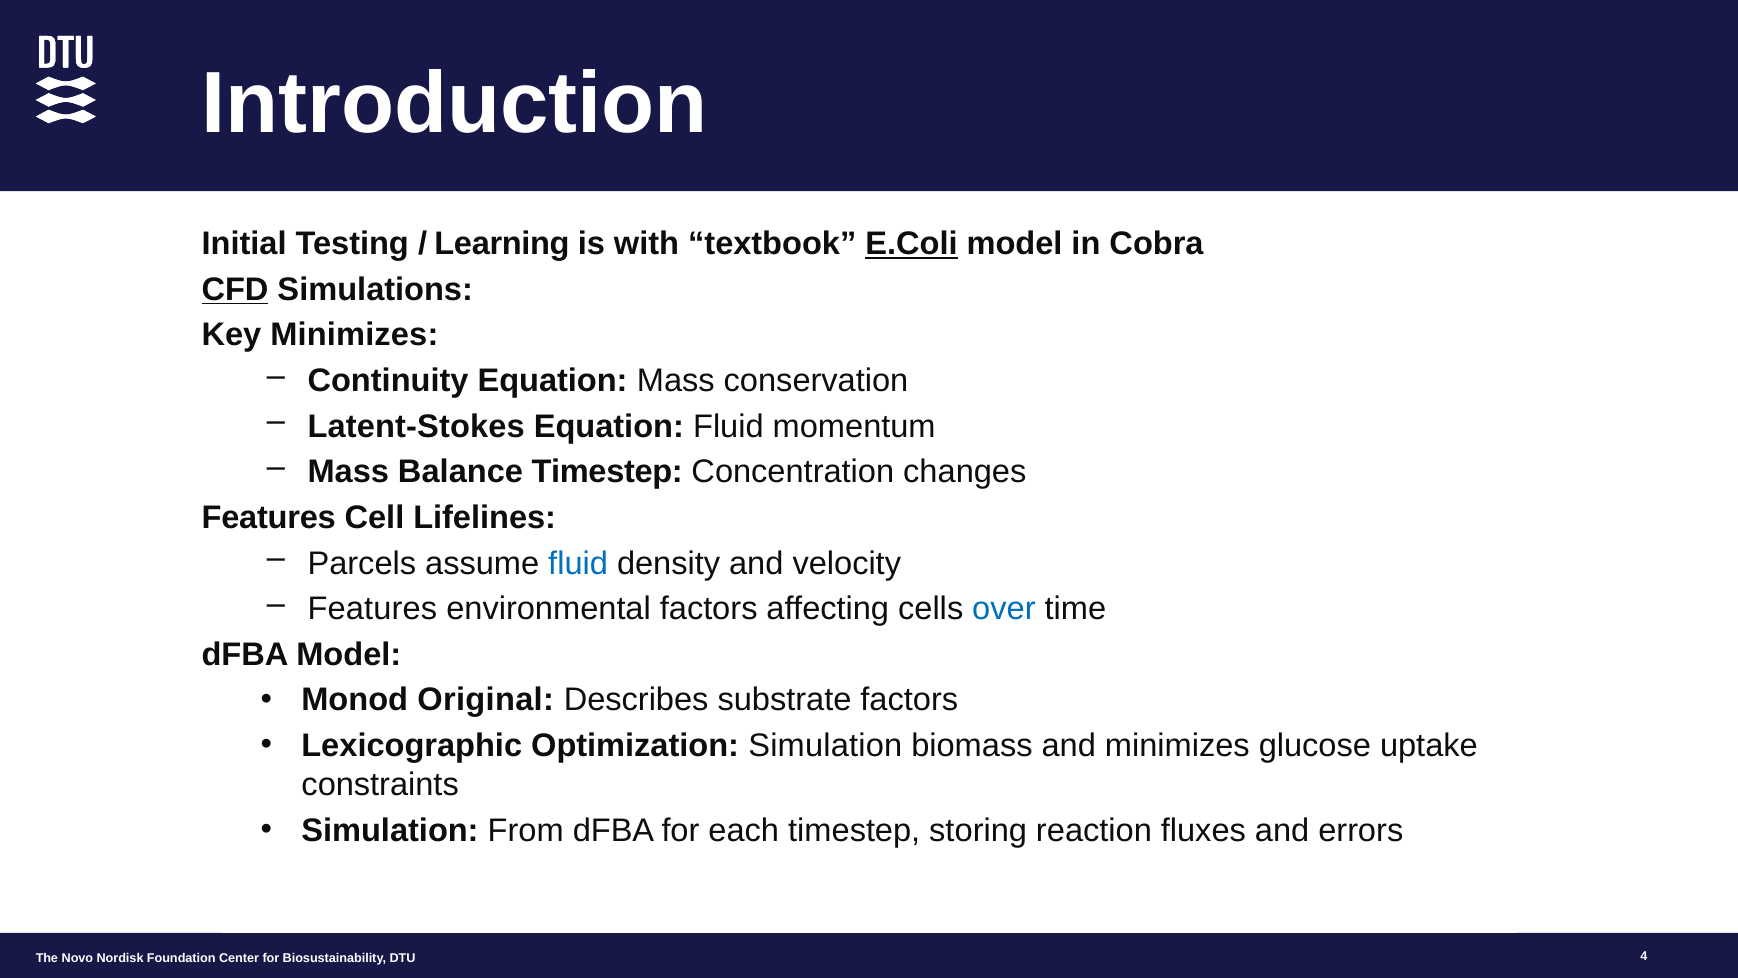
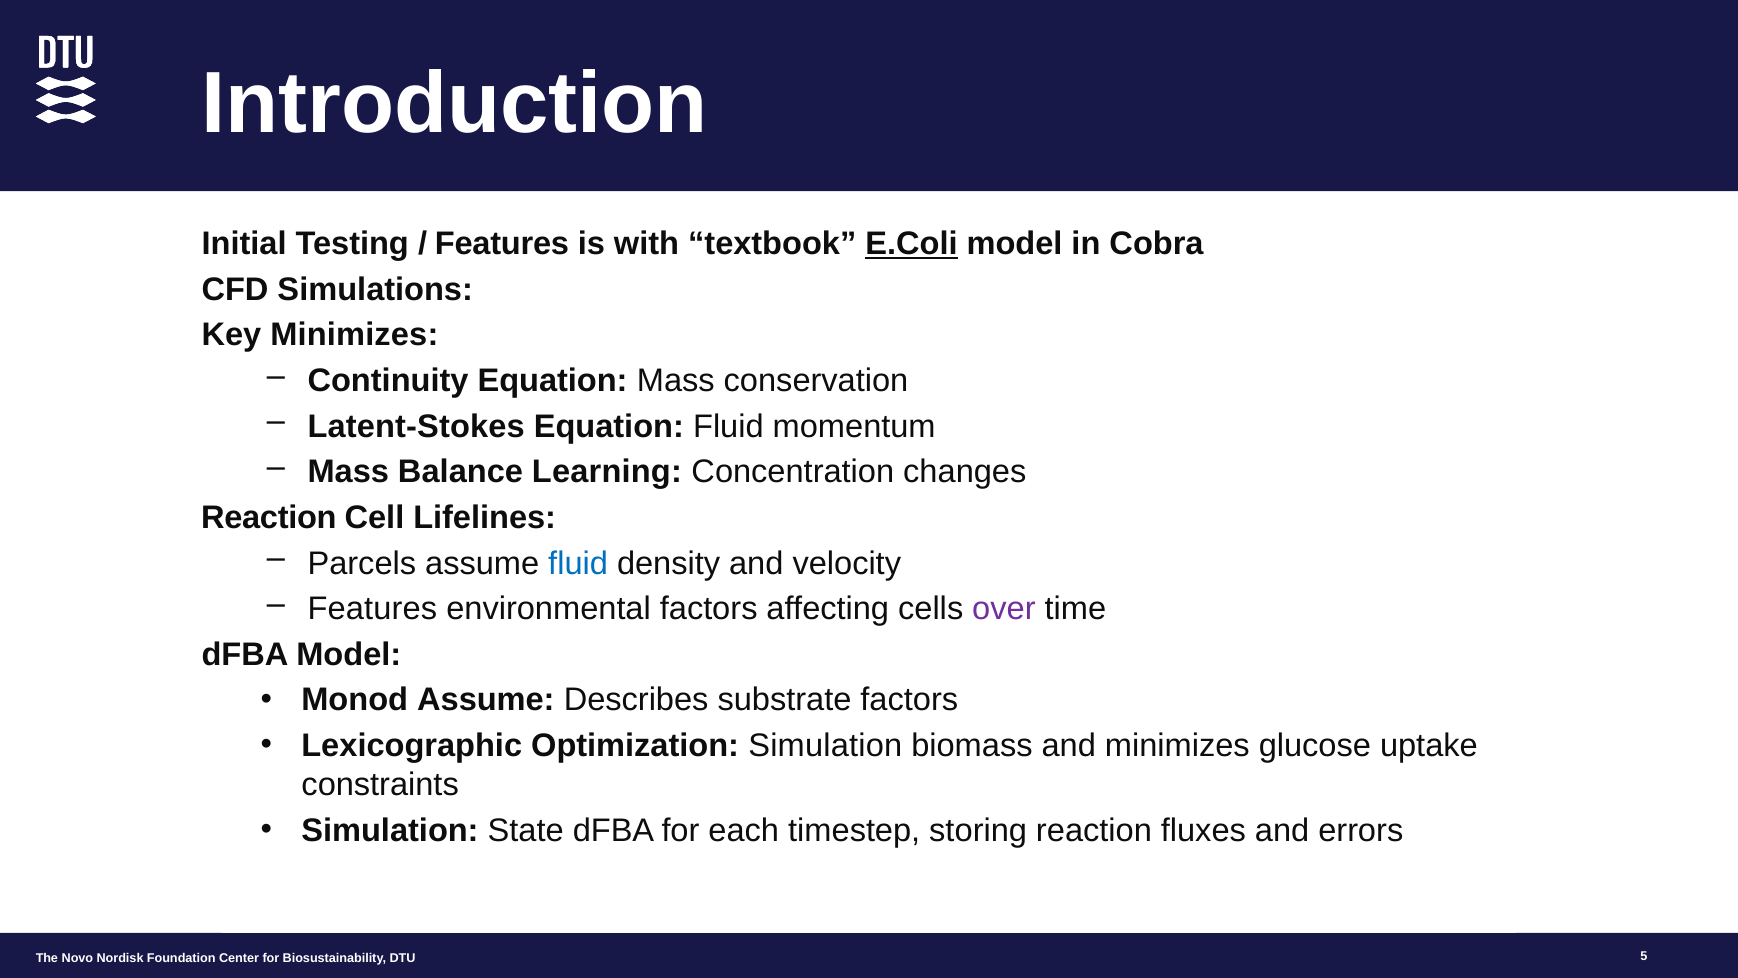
Learning: Learning -> Features (502, 244)
CFD underline: present -> none (235, 289)
Balance Timestep: Timestep -> Learning (607, 472)
Features: Features -> Reaction (269, 518)
over colour: blue -> purple (1004, 609)
Monod Original: Original -> Assume (486, 700)
From: From -> State (526, 830)
4: 4 -> 5 (1644, 956)
